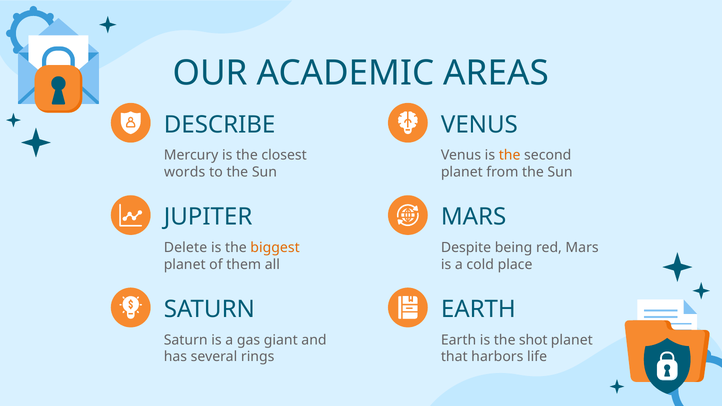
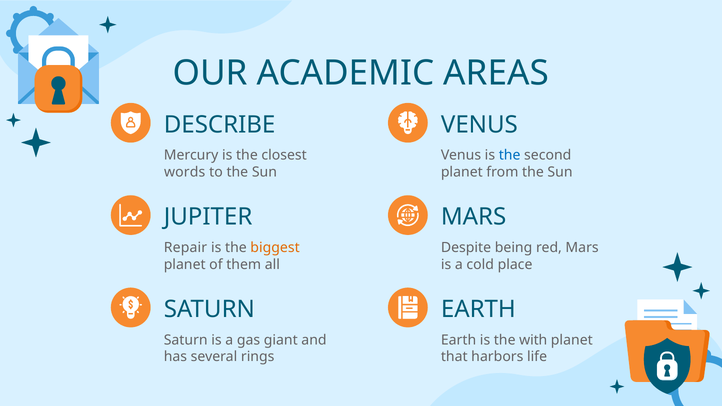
the colour: orange -> blue (510, 155)
Delete: Delete -> Repair (185, 248)
shot: shot -> with (533, 340)
